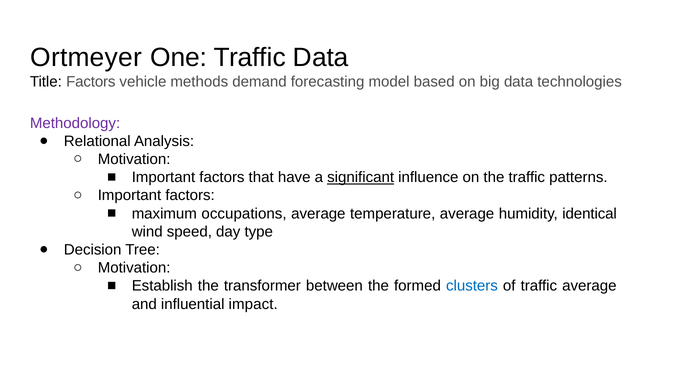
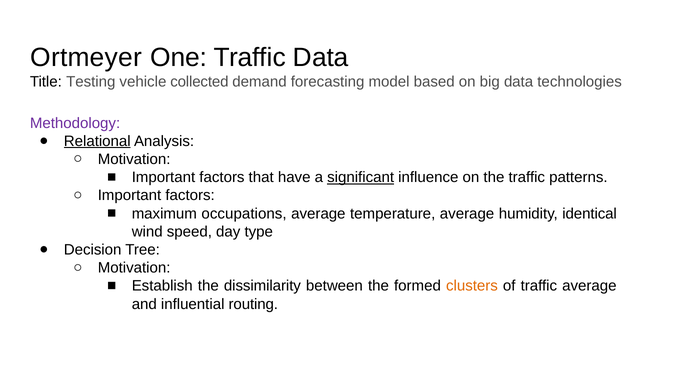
Title Factors: Factors -> Testing (91, 82)
methods: methods -> collected (199, 82)
Relational underline: none -> present (97, 141)
transformer: transformer -> dissimilarity (262, 286)
clusters colour: blue -> orange (472, 286)
impact: impact -> routing (253, 304)
